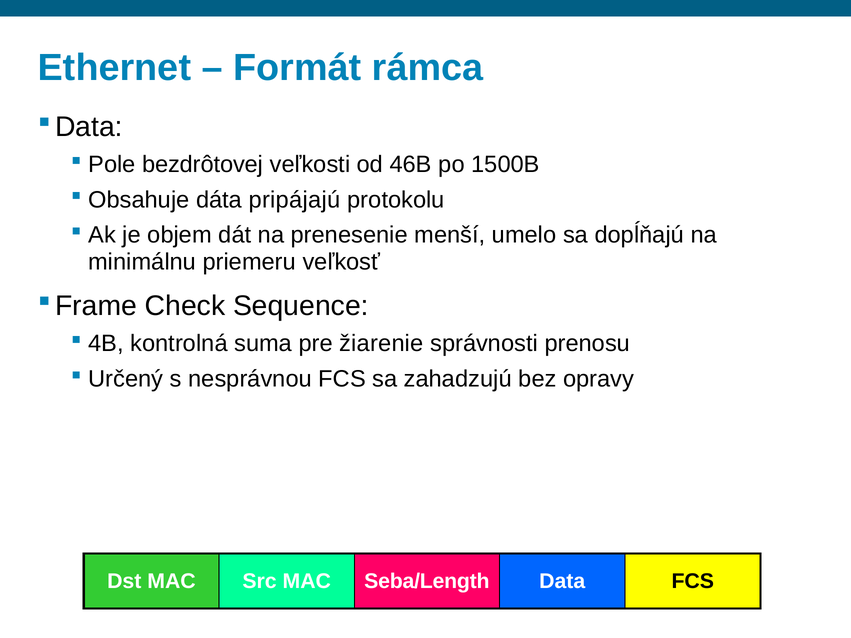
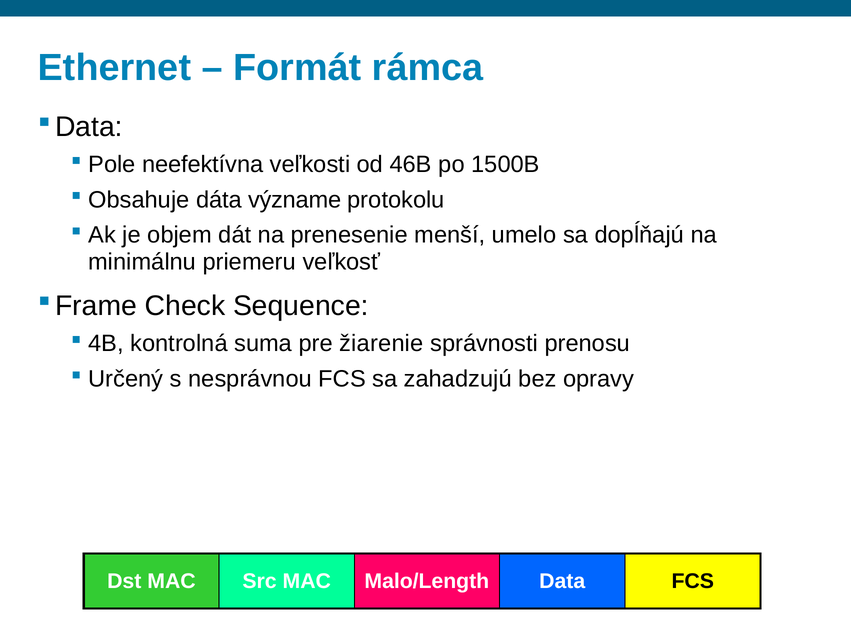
bezdrôtovej: bezdrôtovej -> neefektívna (203, 165)
pripájajú: pripájajú -> význame (295, 200)
Seba/Length: Seba/Length -> Malo/Length (427, 582)
